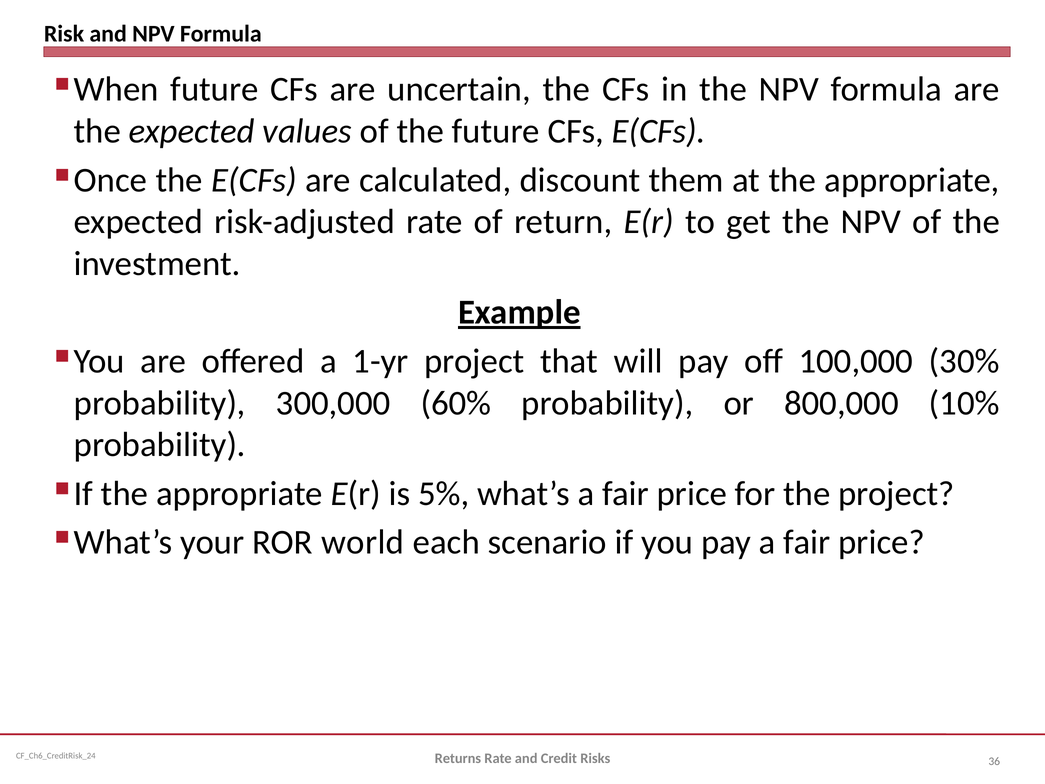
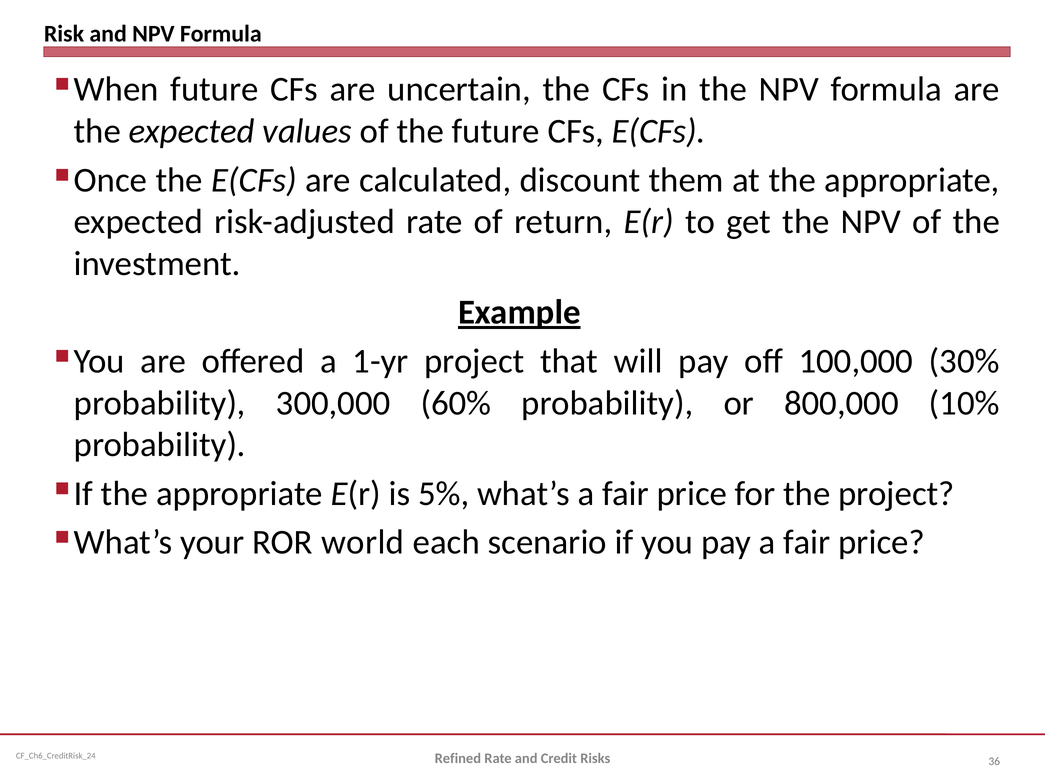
Returns: Returns -> Refined (458, 758)
